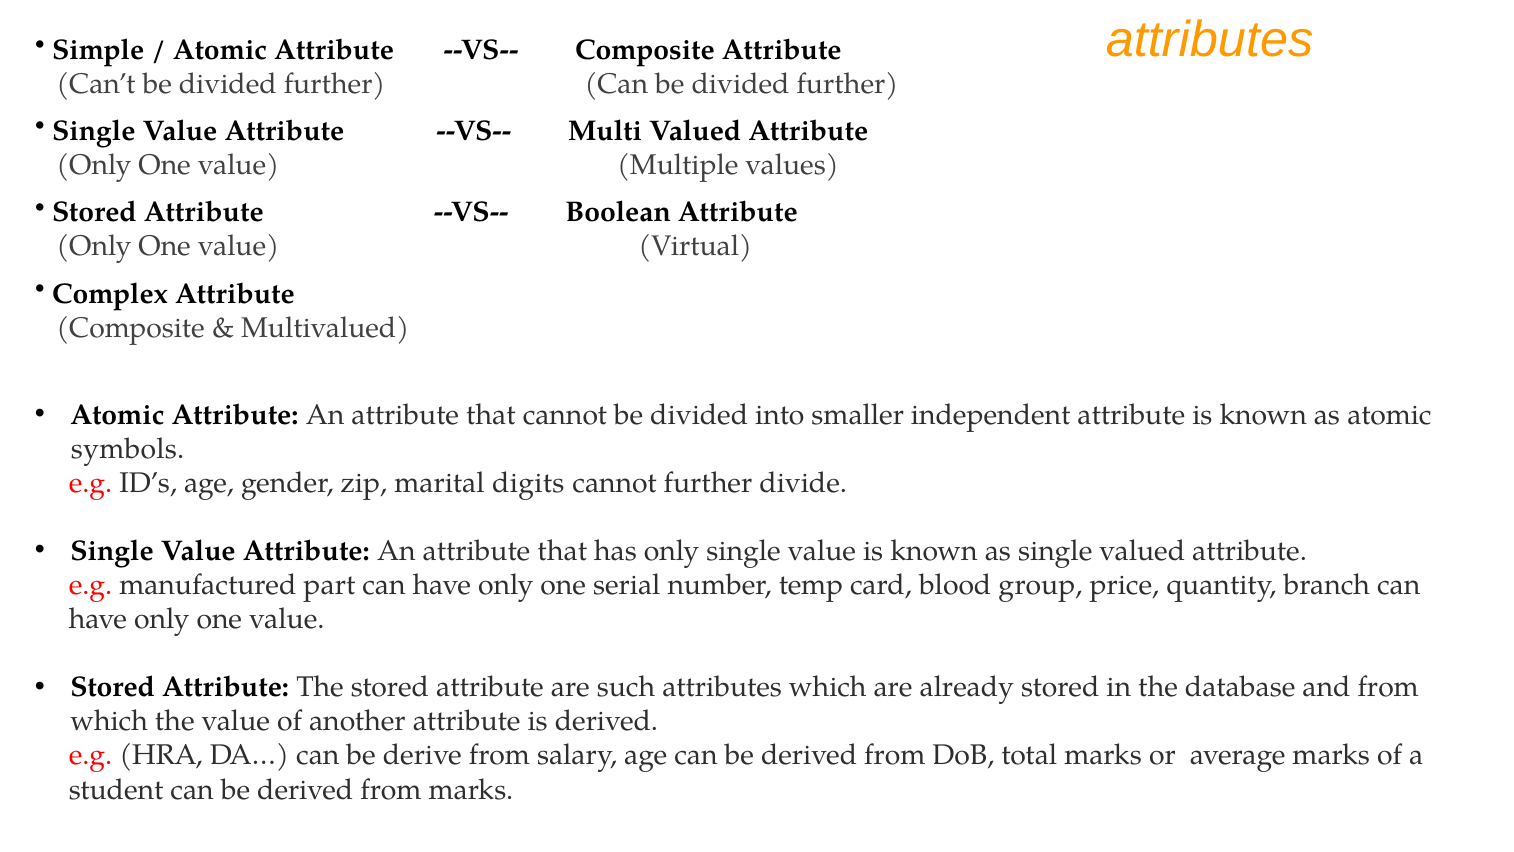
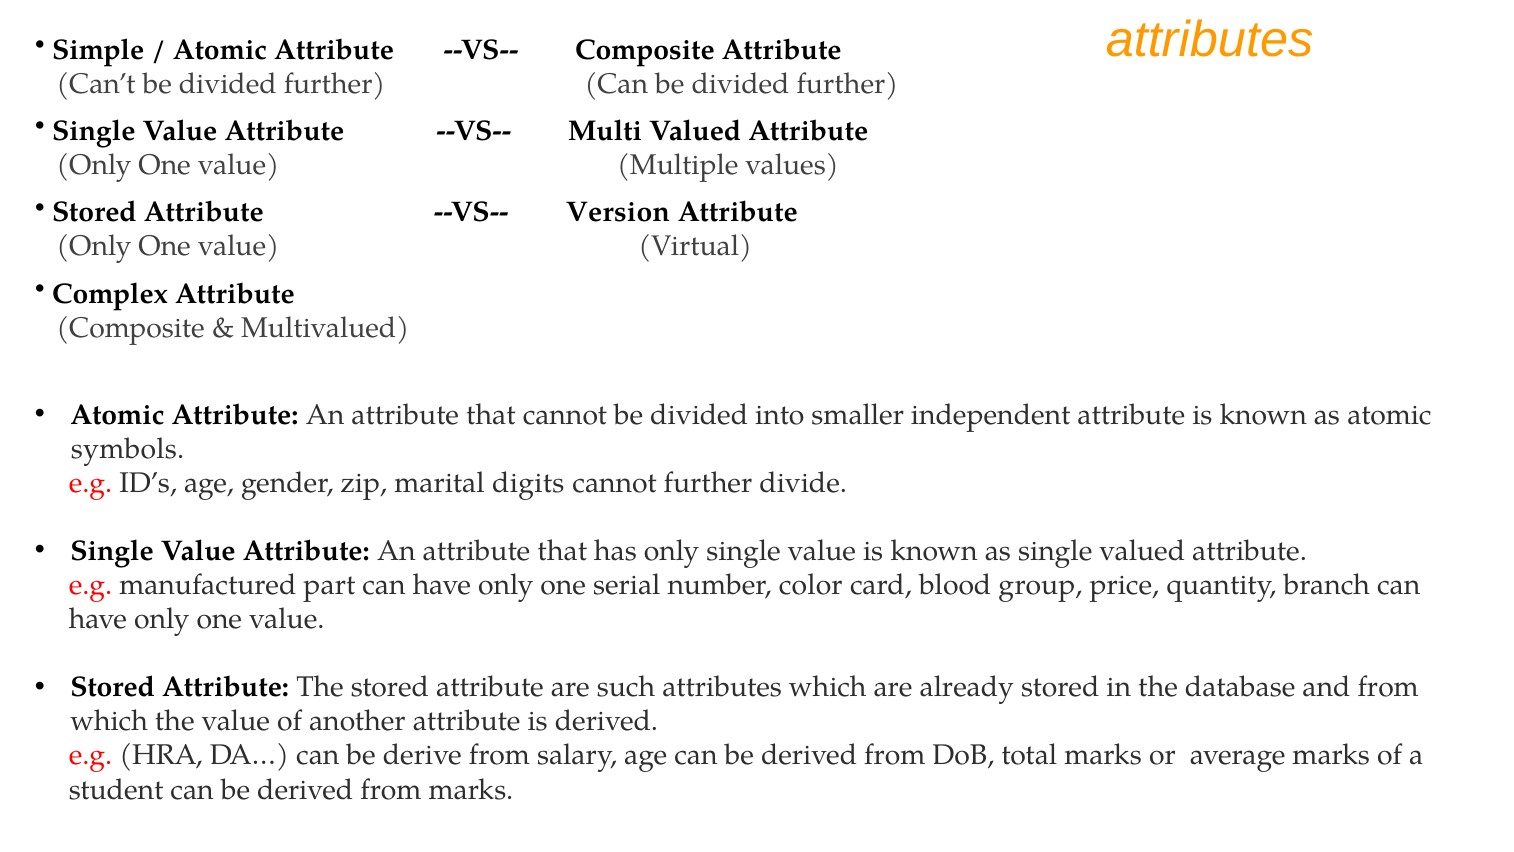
Boolean: Boolean -> Version (618, 212)
temp: temp -> color (811, 585)
